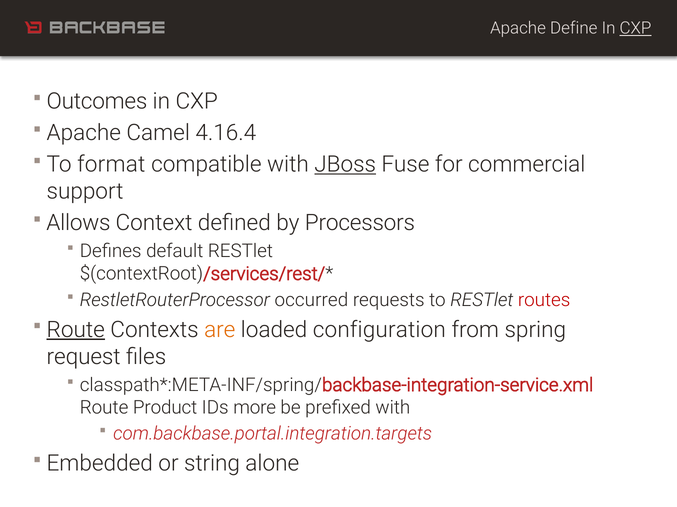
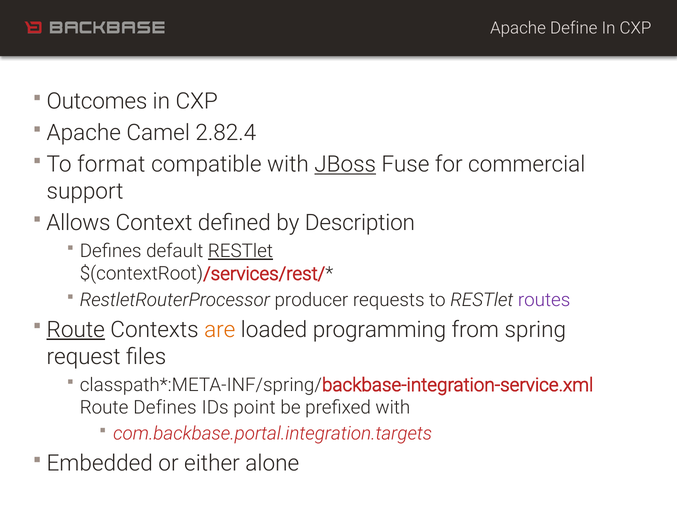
CXP underline: present -> none (635, 28)
4.16.4: 4.16.4 -> 2.82.4 (226, 133)
Processors: Processors -> Description (360, 223)
RESTlet underline: none -> present (240, 252)
occurred: occurred -> producer (311, 300)
routes colour: red -> purple (544, 300)
configuration: configuration -> programming (379, 330)
Route Product: Product -> Defines (165, 408)
more: more -> point (254, 408)
string: string -> either (212, 464)
